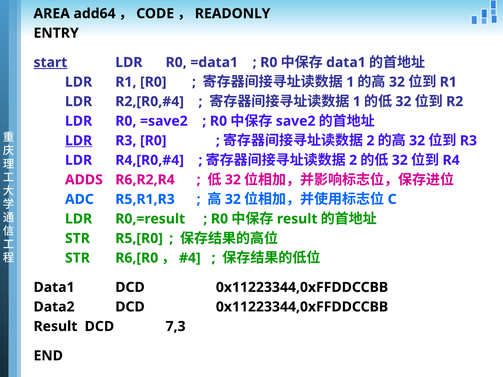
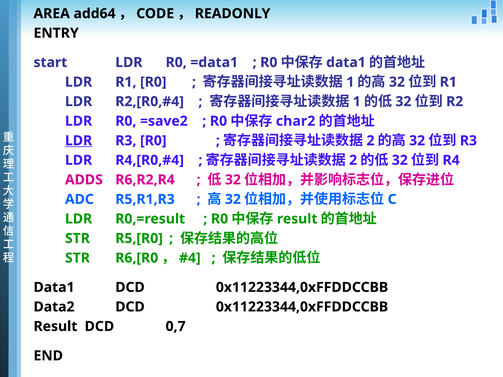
start underline: present -> none (50, 62)
save2: save2 -> char2 (296, 121)
7,3: 7,3 -> 0,7 (176, 327)
